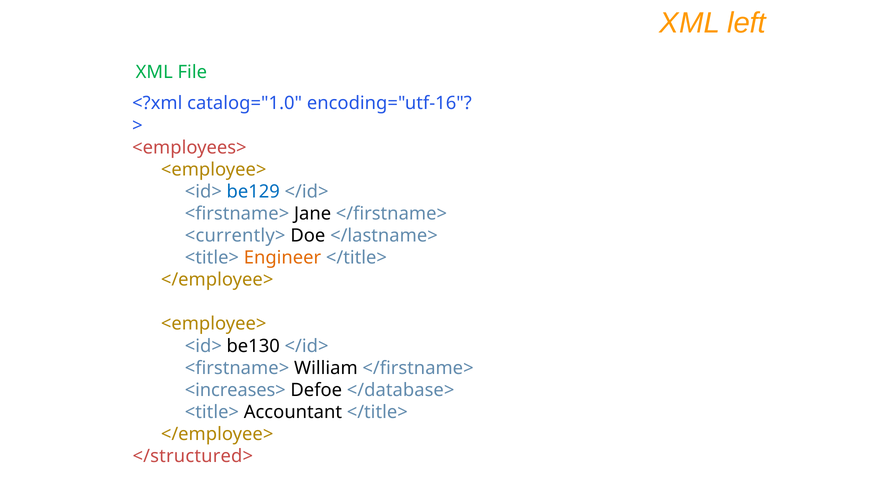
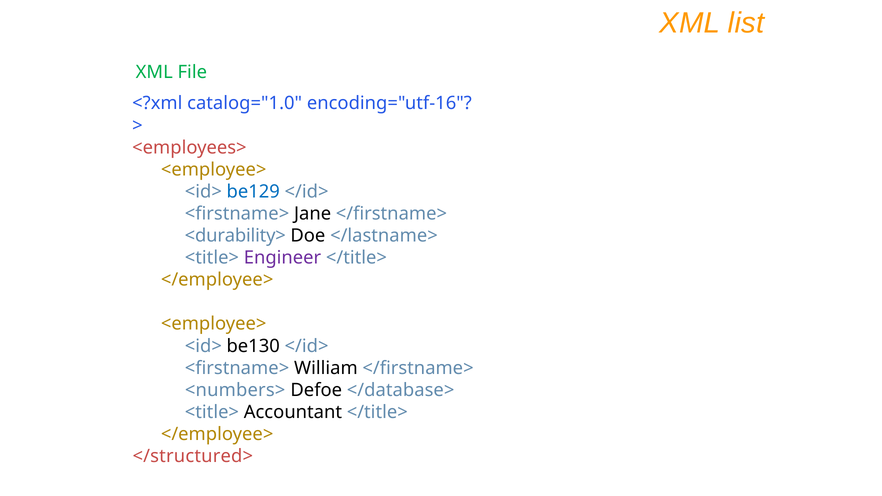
left: left -> list (746, 23)
<currently>: <currently> -> <durability> (235, 236)
Engineer colour: orange -> purple (283, 258)
<increases>: <increases> -> <numbers> (235, 390)
